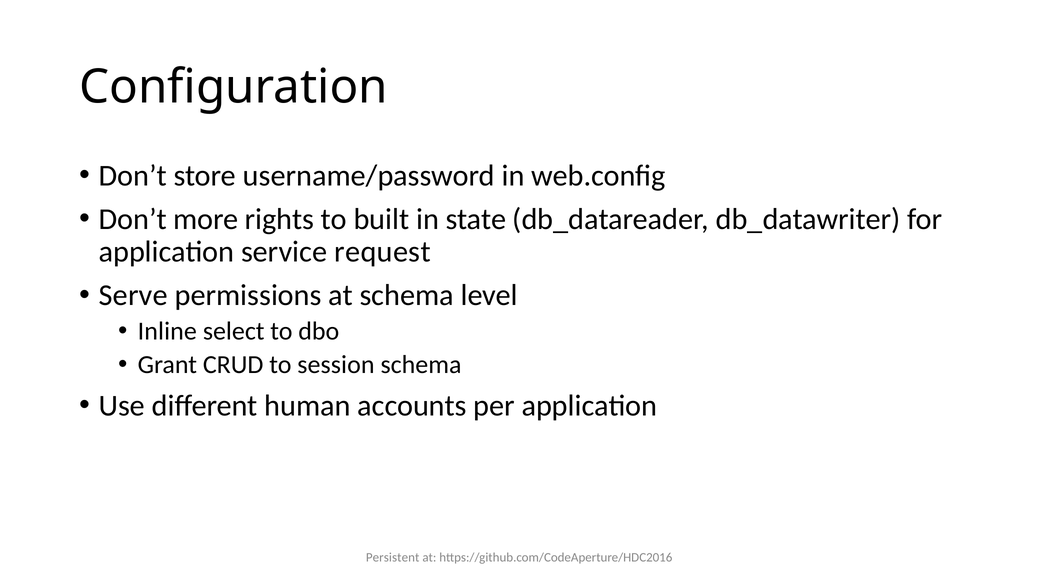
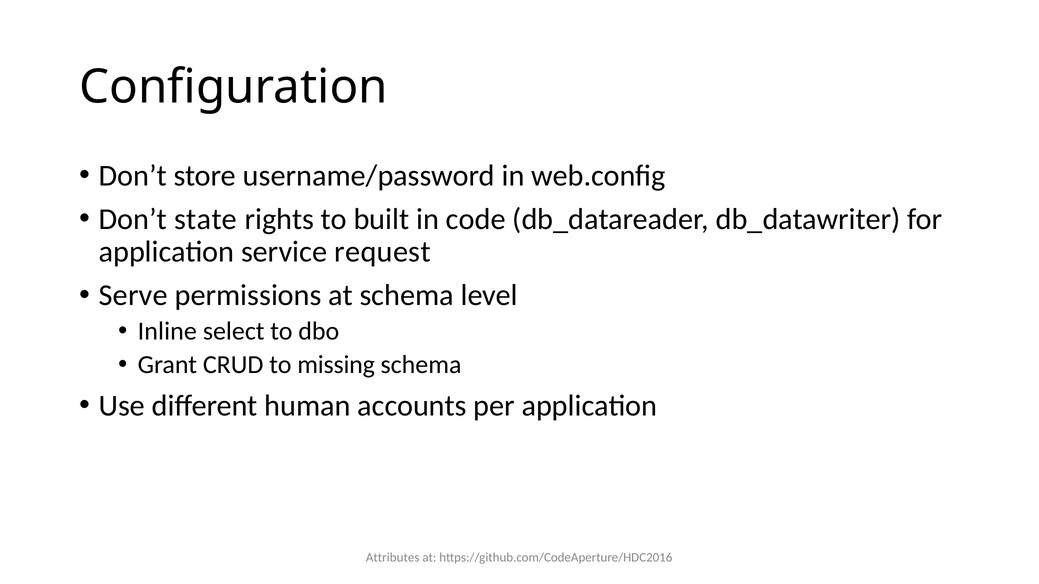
more: more -> state (206, 219)
state: state -> code (476, 219)
session: session -> missing (336, 365)
Persistent: Persistent -> Attributes (393, 558)
